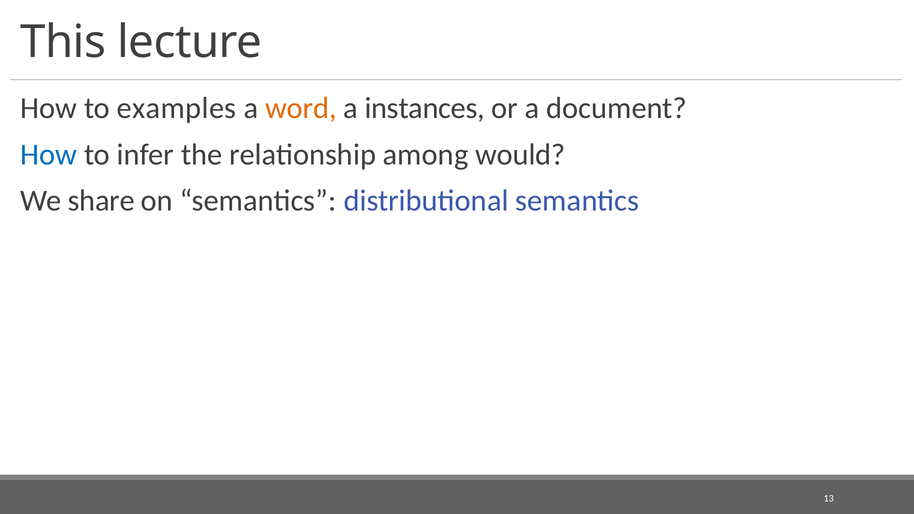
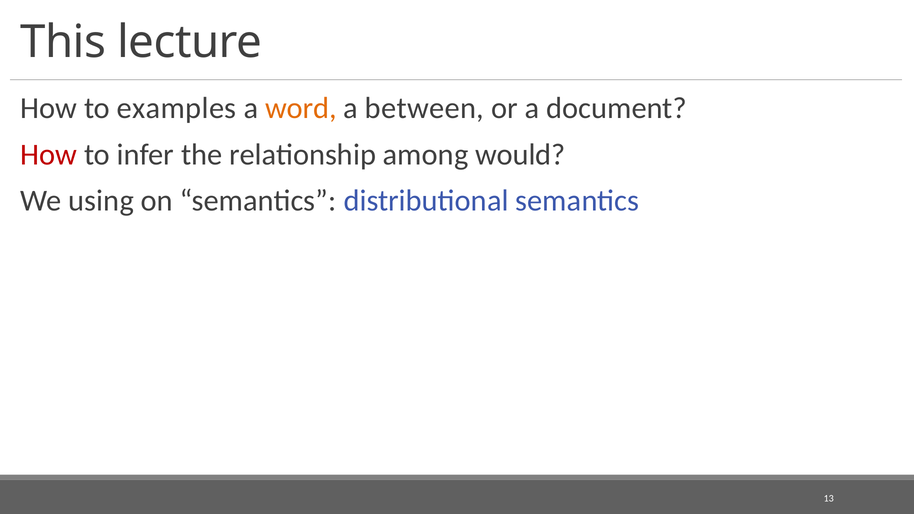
instances: instances -> between (424, 108)
How colour: blue -> red (49, 155)
share: share -> using (101, 201)
